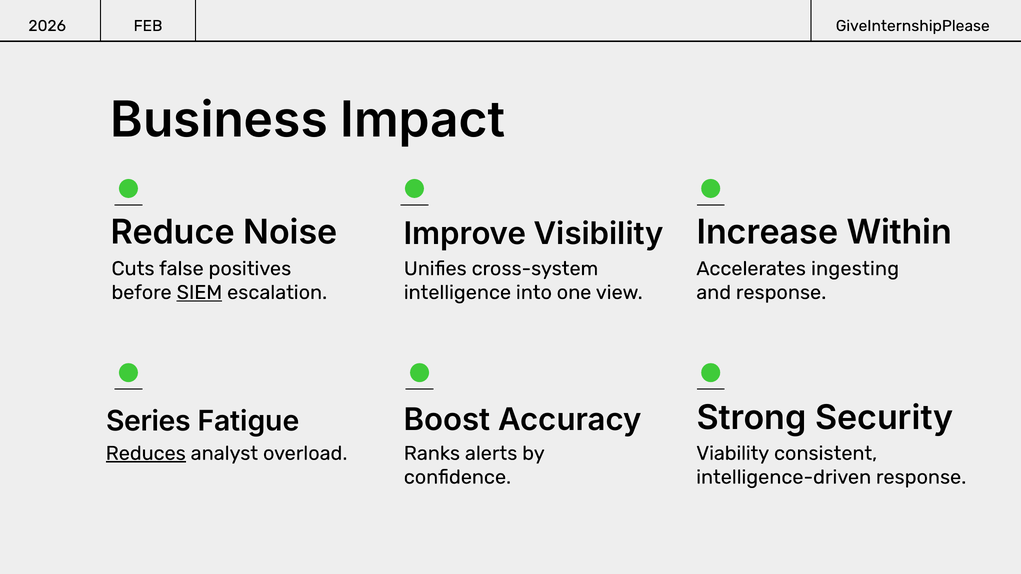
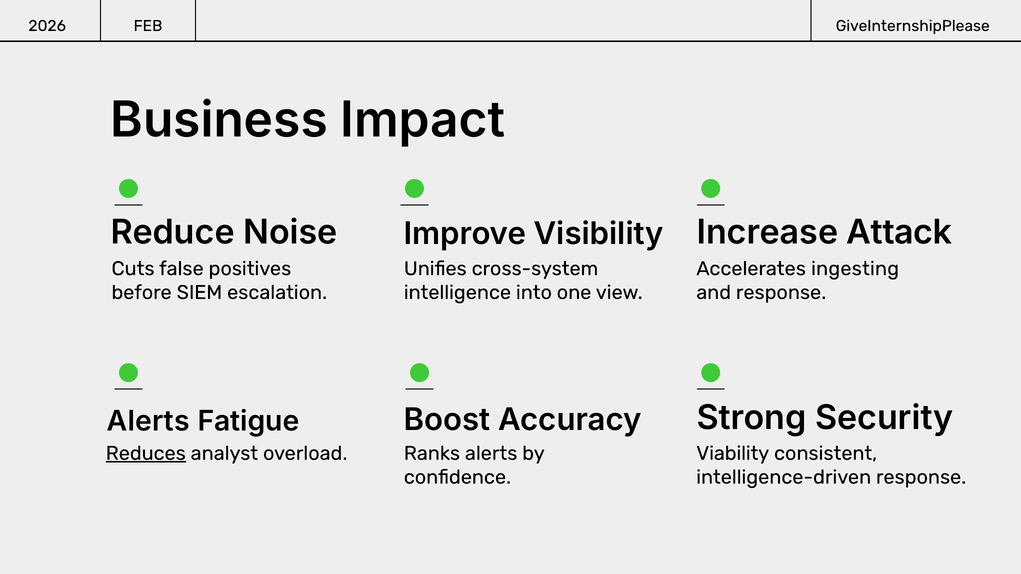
Within: Within -> Attack (899, 232)
SIEM underline: present -> none (199, 293)
Series: Series -> Alerts (148, 422)
